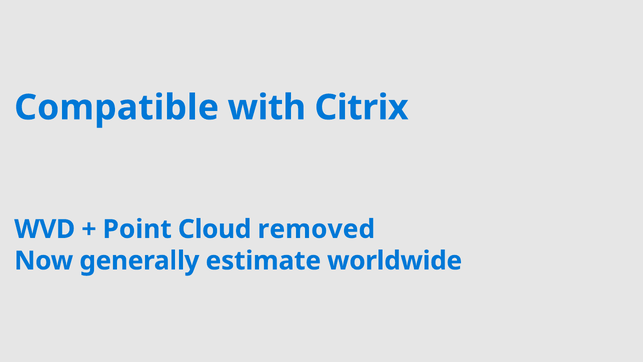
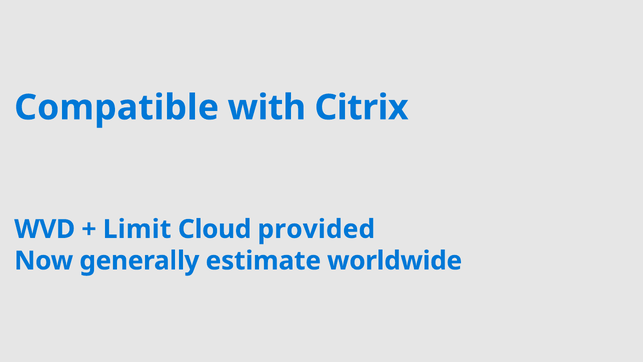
Point: Point -> Limit (137, 229)
removed: removed -> provided (316, 229)
